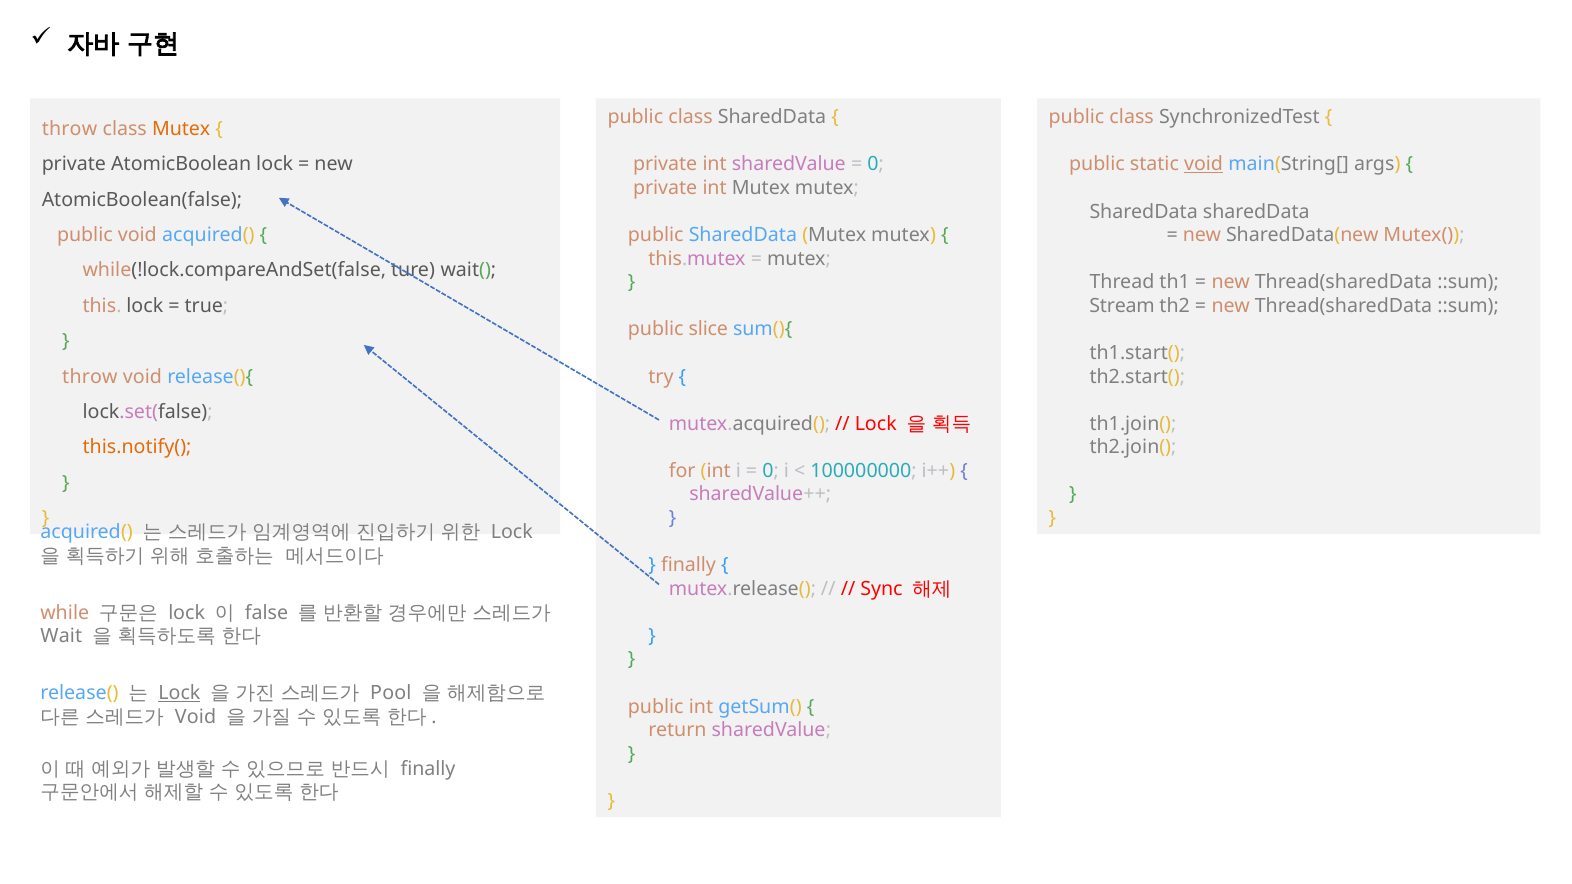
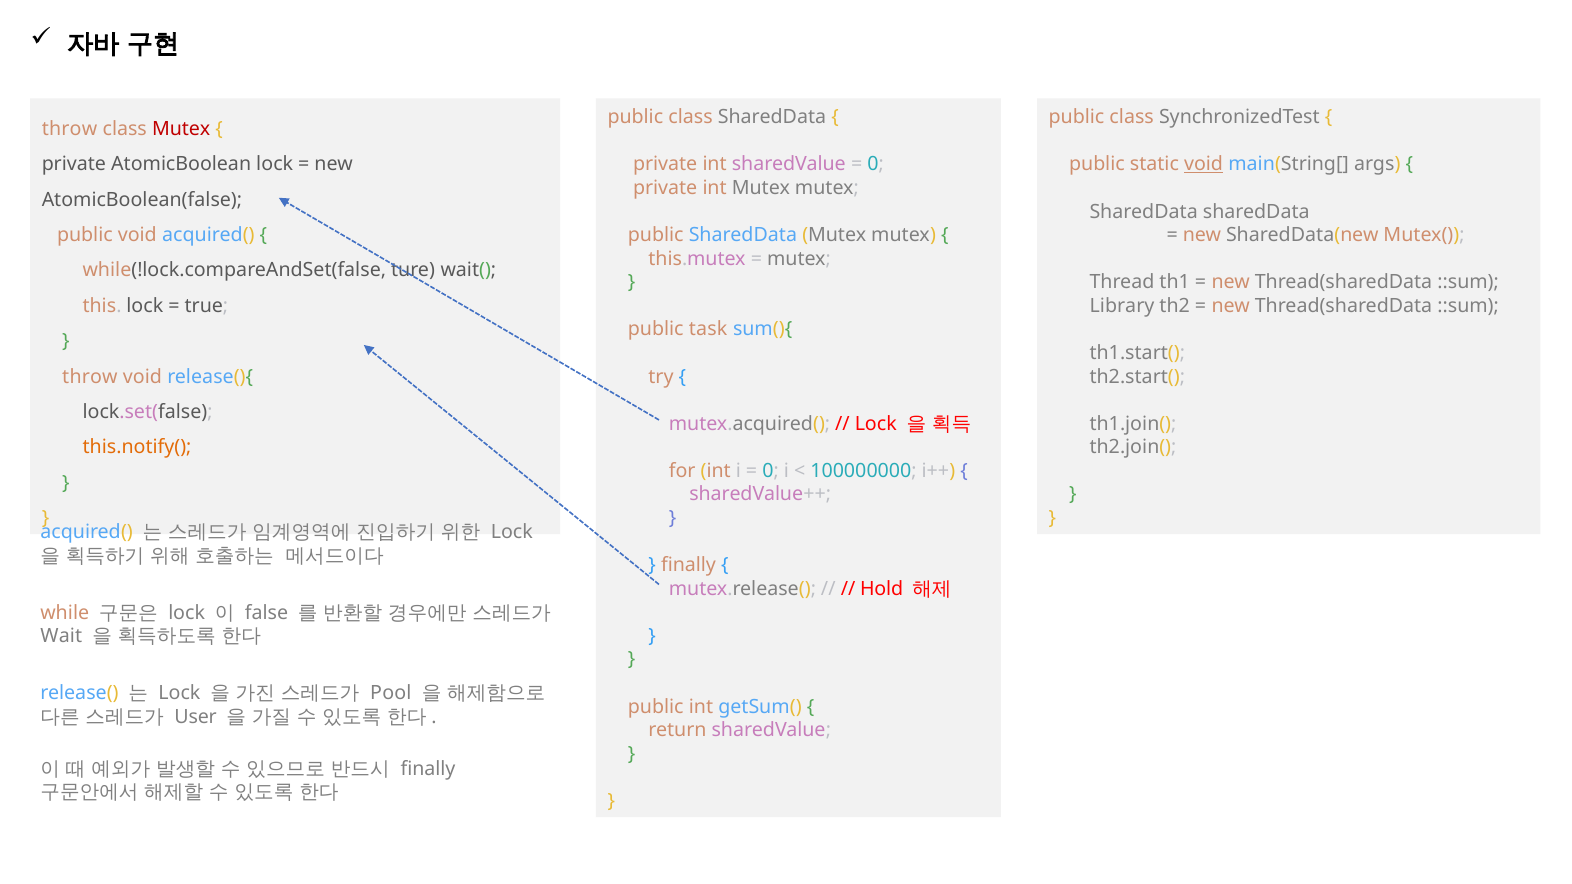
Mutex colour: orange -> red (181, 129)
Stream: Stream -> Library (1122, 306)
slice: slice -> task (708, 330)
Sync: Sync -> Hold (882, 589)
Lock underline: present -> none (179, 693)
Void: Void -> User (196, 717)
